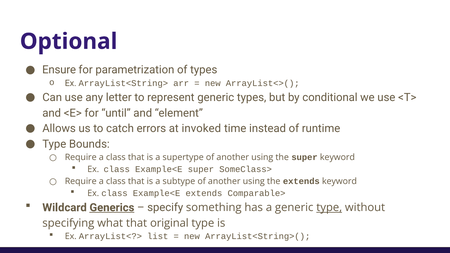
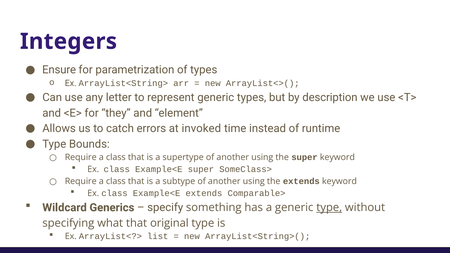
Optional: Optional -> Integers (68, 41)
conditional: conditional -> description (330, 98)
until: until -> they (116, 113)
Generics underline: present -> none (112, 208)
